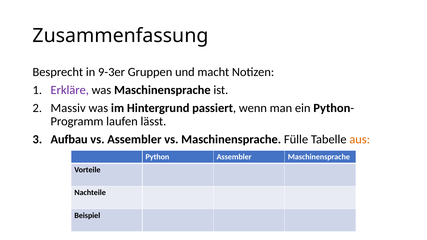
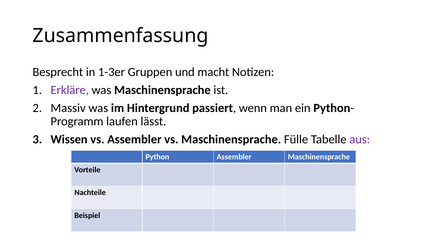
9-3er: 9-3er -> 1-3er (112, 72)
Aufbau: Aufbau -> Wissen (69, 139)
aus colour: orange -> purple (360, 139)
